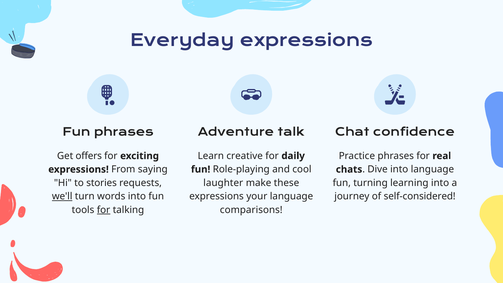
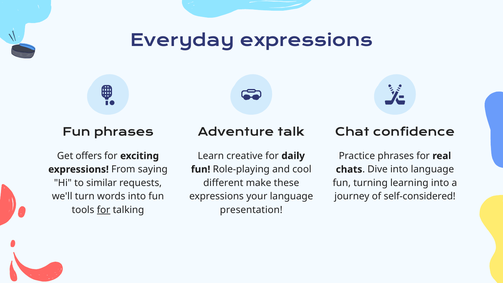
laughter: laughter -> different (223, 183)
stories: stories -> similar (102, 183)
we'll underline: present -> none (62, 196)
comparisons: comparisons -> presentation (251, 210)
